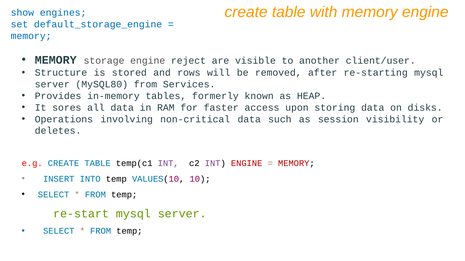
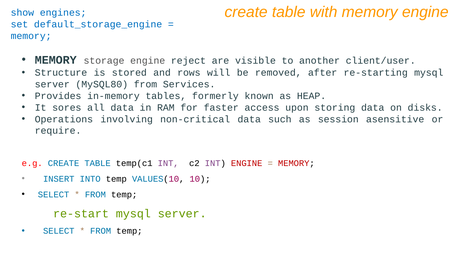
visibility: visibility -> asensitive (395, 119)
deletes: deletes -> require (58, 131)
